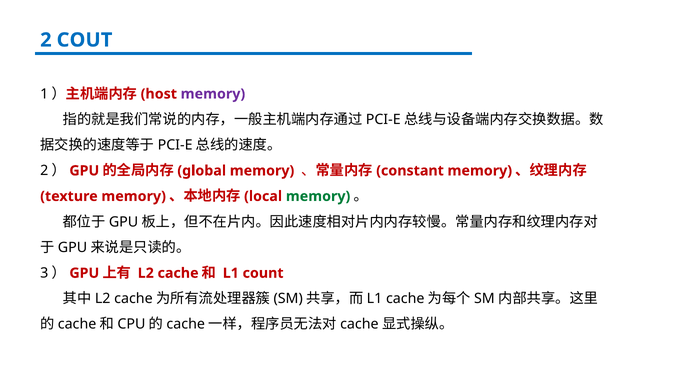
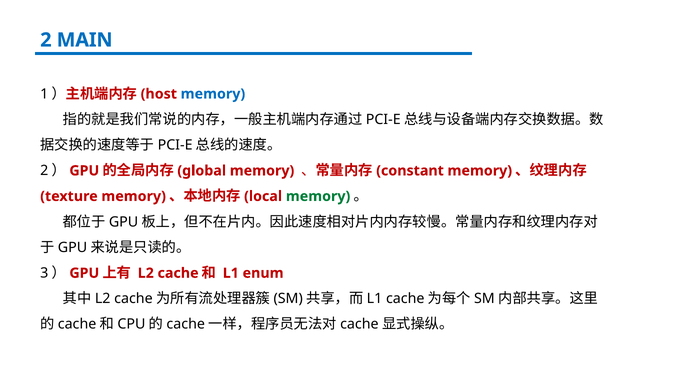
COUT: COUT -> MAIN (85, 40)
memory colour: purple -> blue (213, 94)
count: count -> enum (263, 273)
